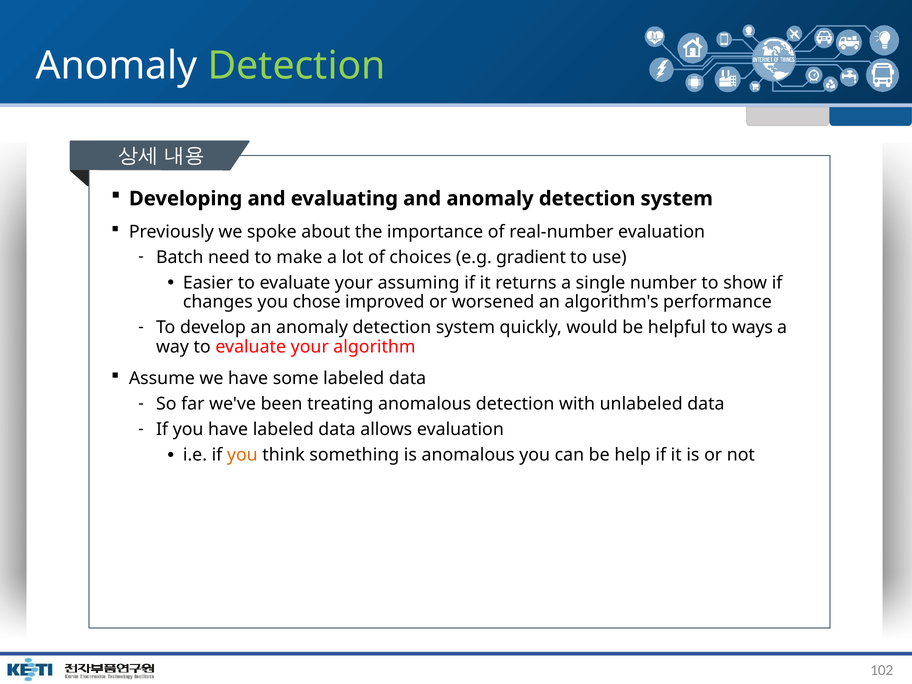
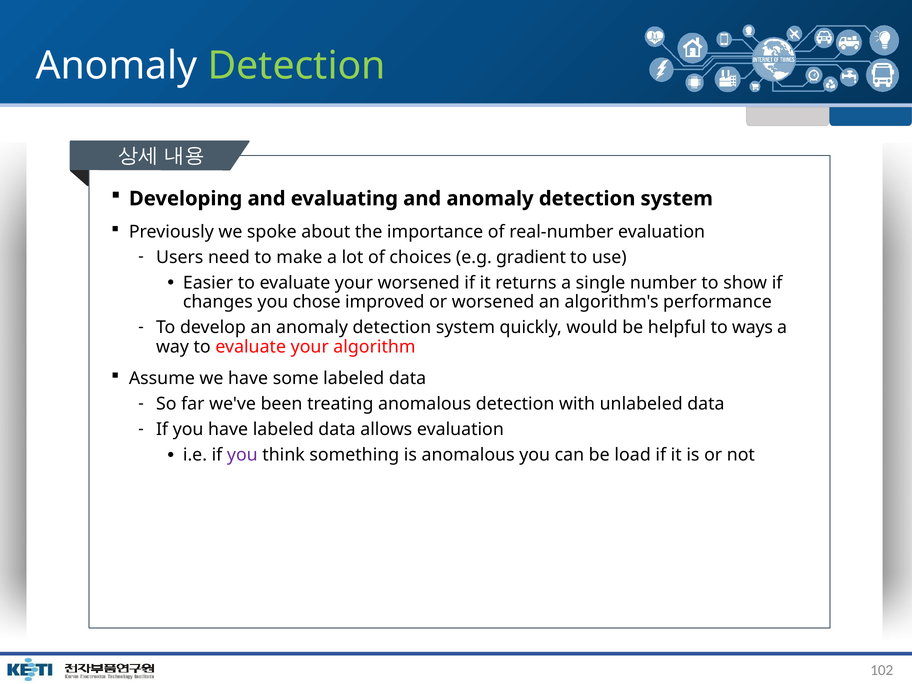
Batch: Batch -> Users (180, 257)
your assuming: assuming -> worsened (419, 283)
you colour: orange -> purple (242, 455)
help: help -> load (633, 455)
